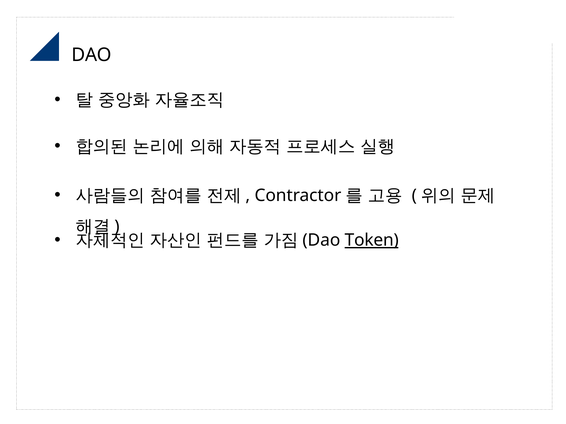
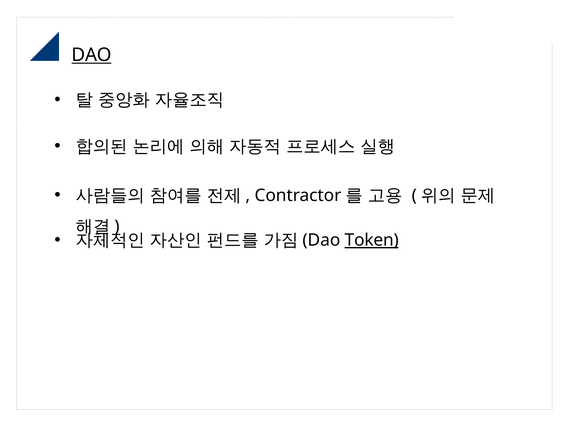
DAO underline: none -> present (92, 55)
